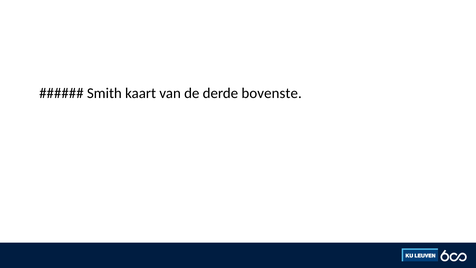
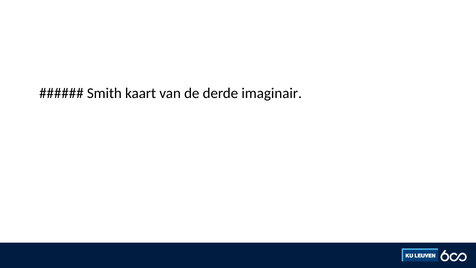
bovenste: bovenste -> imaginair (272, 93)
